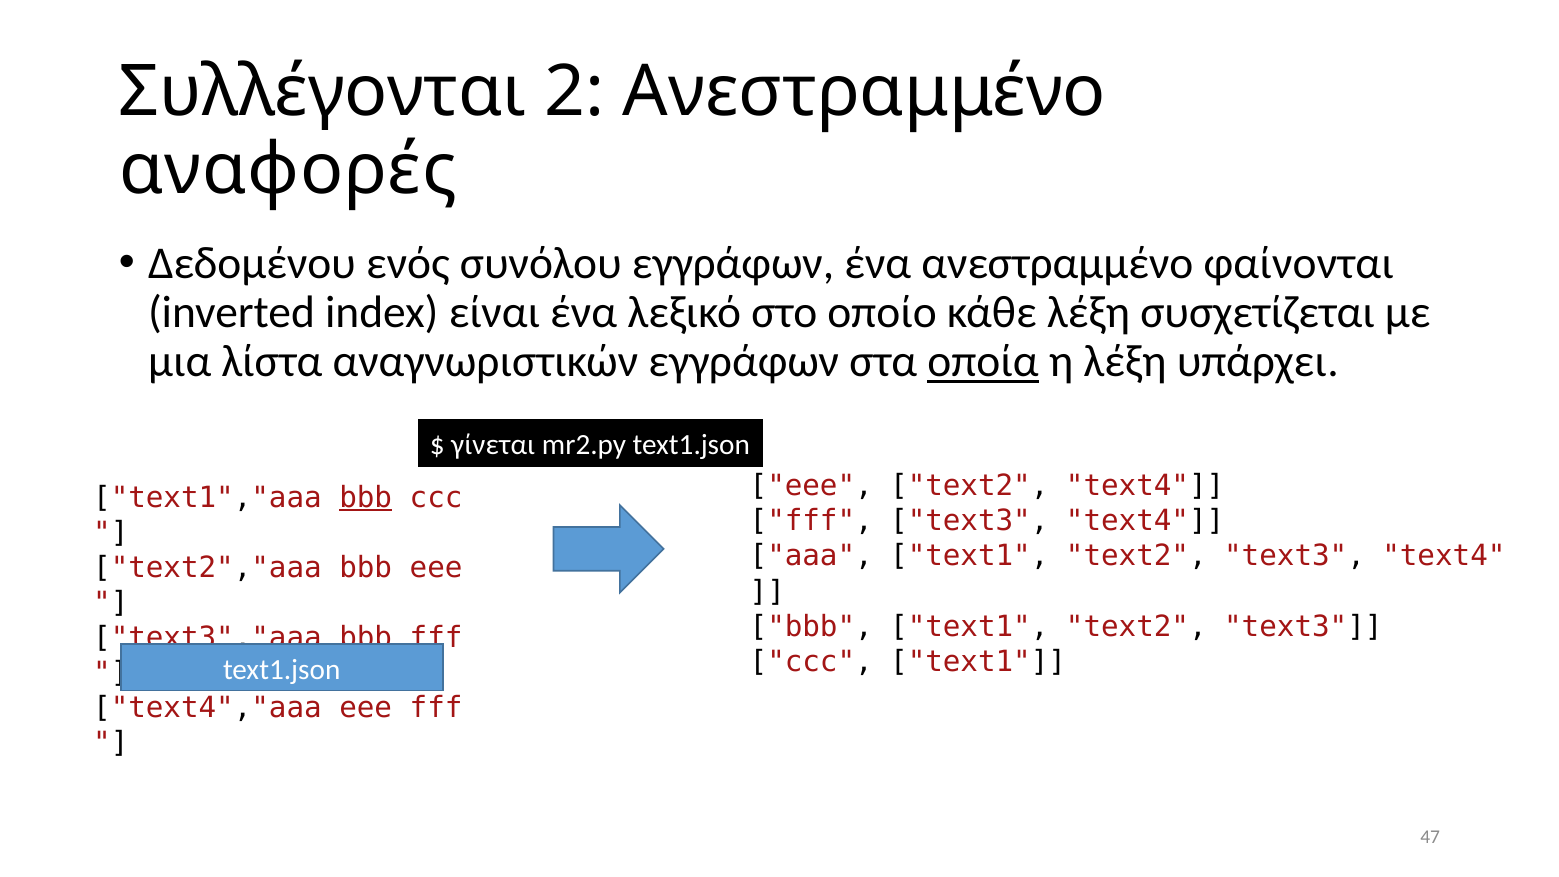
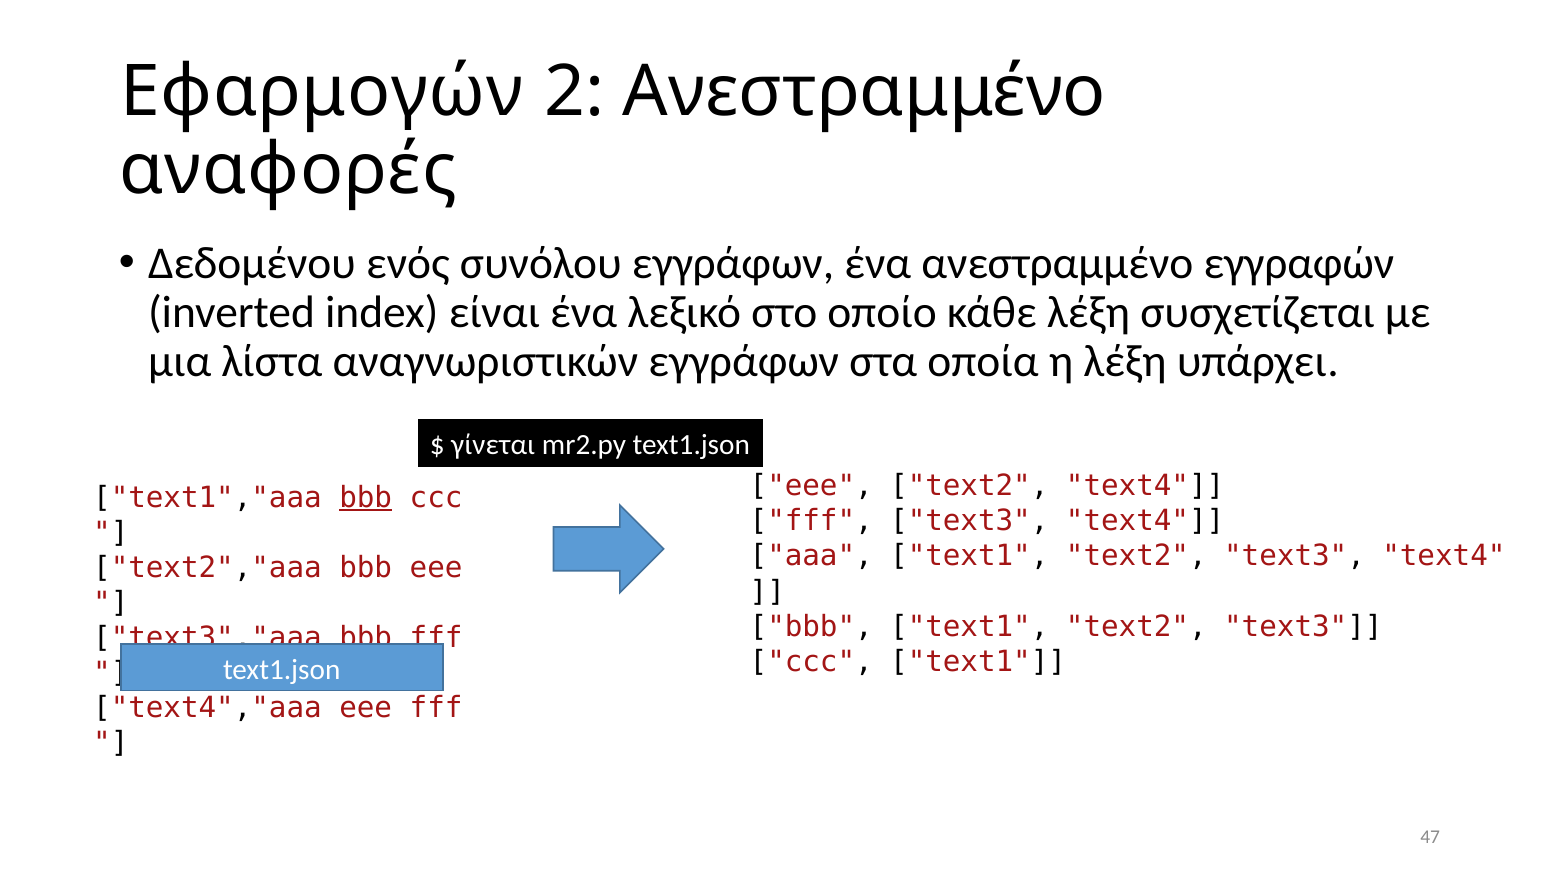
Συλλέγονται: Συλλέγονται -> Εφαρμογών (322, 92)
φαίνονται: φαίνονται -> εγγραφών (1299, 264)
οποία underline: present -> none (983, 362)
